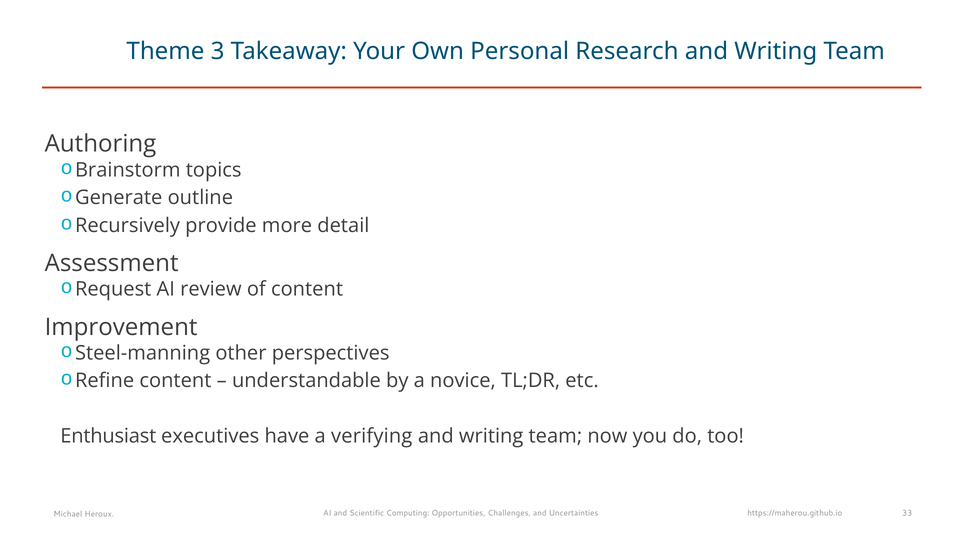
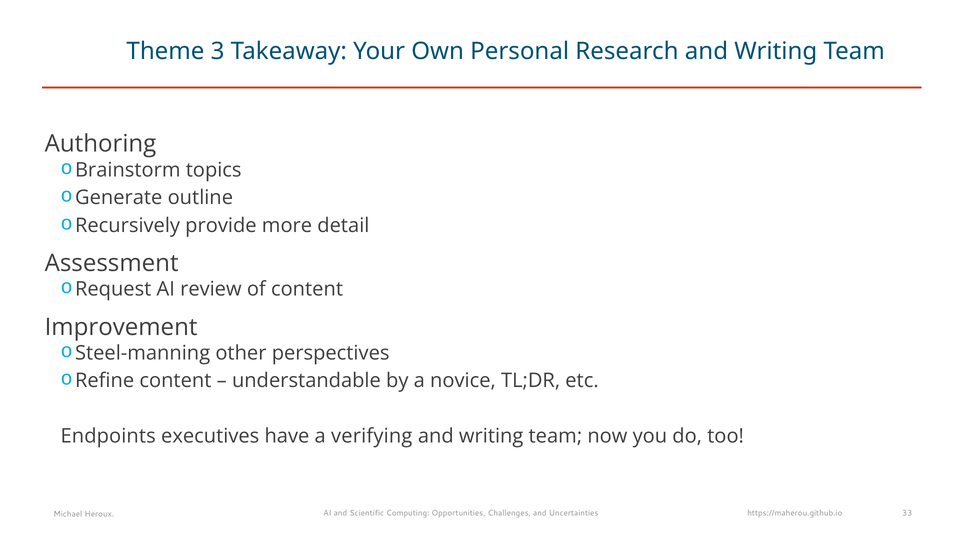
Enthusiast: Enthusiast -> Endpoints (108, 436)
